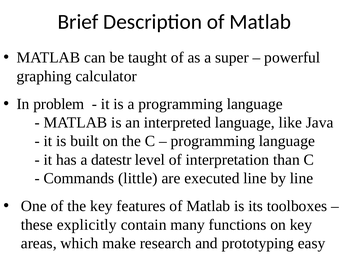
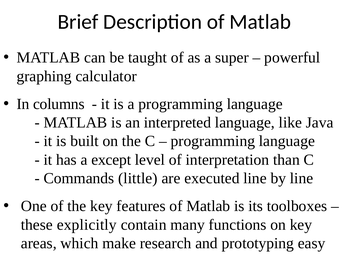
problem: problem -> columns (59, 104)
datestr: datestr -> except (111, 160)
